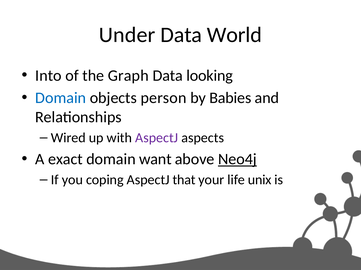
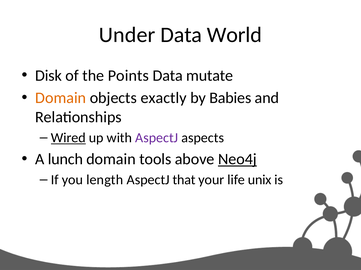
Into: Into -> Disk (49, 76)
Graph: Graph -> Points (128, 76)
looking: looking -> mutate (210, 76)
Domain colour: blue -> orange (61, 98)
person: person -> exactly (164, 98)
Wired underline: none -> present (68, 138)
exact: exact -> lunch (65, 160)
want: want -> tools (155, 160)
coping: coping -> length (105, 180)
